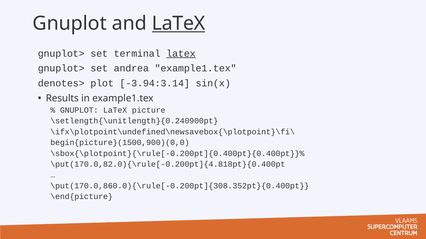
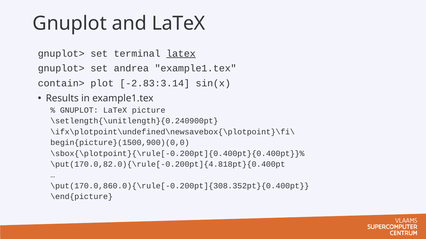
LaTeX underline: present -> none (179, 24)
denotes>: denotes> -> contain> (61, 84)
-3.94:3.14: -3.94:3.14 -> -2.83:3.14 (155, 84)
